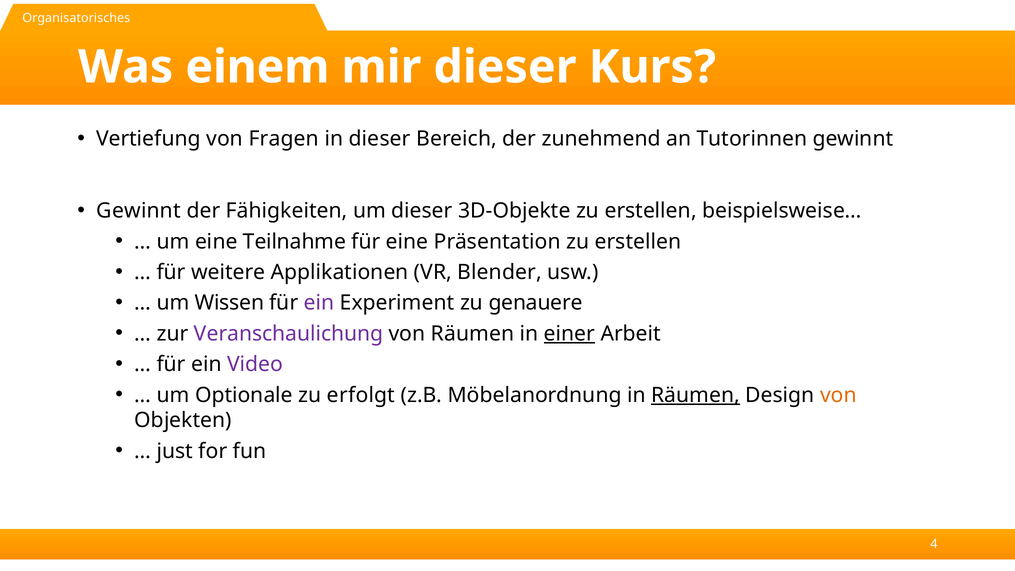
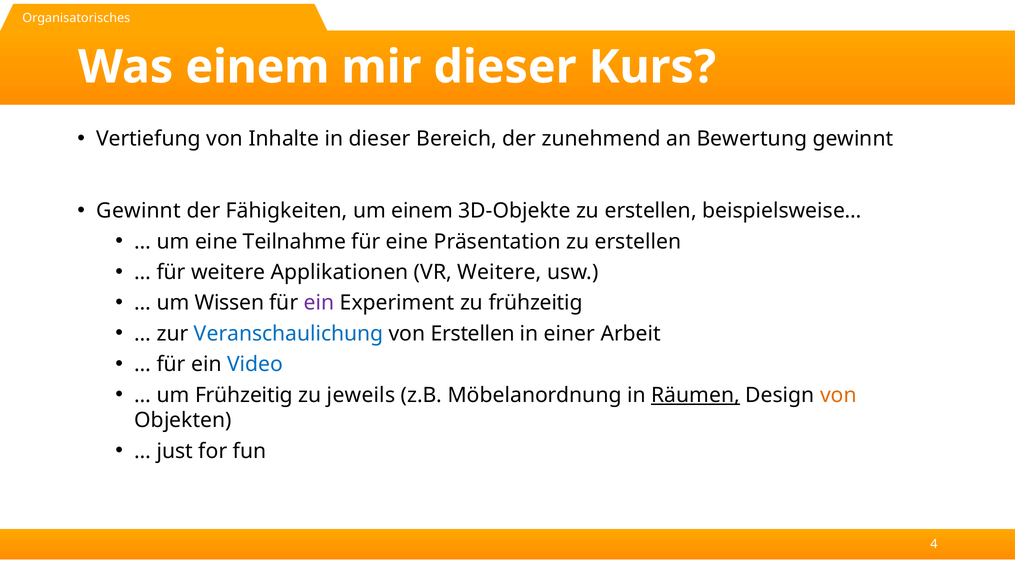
Fragen: Fragen -> Inhalte (284, 139)
Tutorinnen: Tutorinnen -> Bewertung (752, 139)
um dieser: dieser -> einem (422, 211)
VR Blender: Blender -> Weitere (500, 272)
zu genauere: genauere -> frühzeitig (536, 303)
Veranschaulichung colour: purple -> blue (289, 334)
von Räumen: Räumen -> Erstellen (473, 334)
einer underline: present -> none (570, 334)
Video colour: purple -> blue (255, 364)
um Optionale: Optionale -> Frühzeitig (244, 395)
erfolgt: erfolgt -> jeweils (361, 395)
